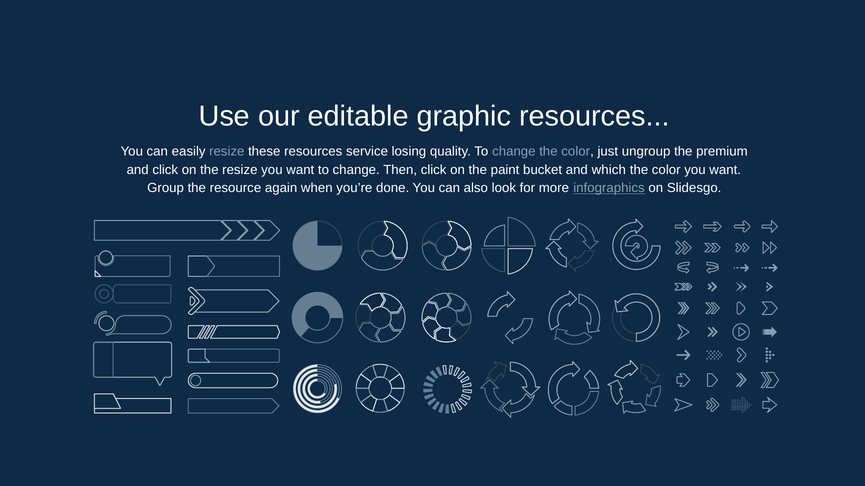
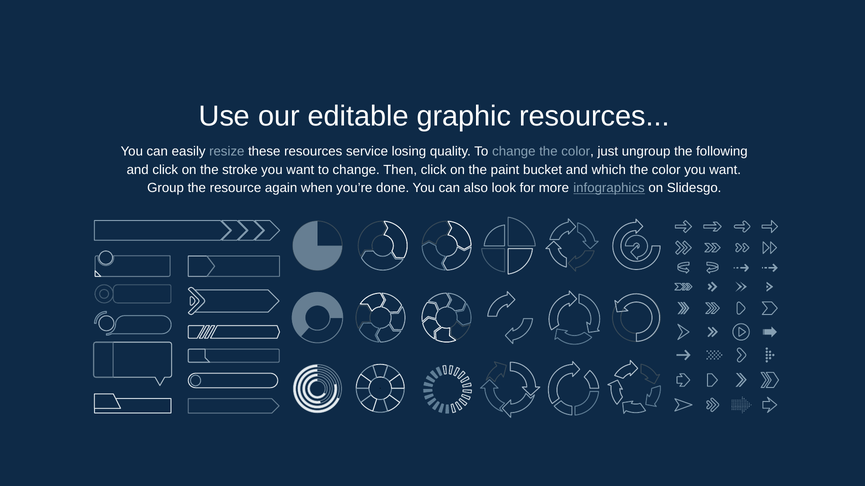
premium: premium -> following (722, 152)
the resize: resize -> stroke (240, 170)
